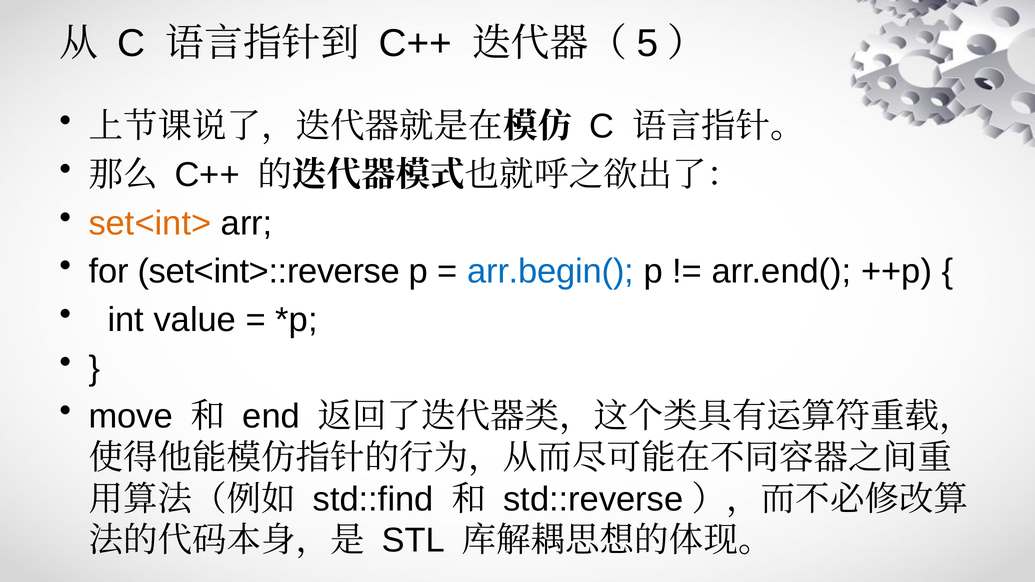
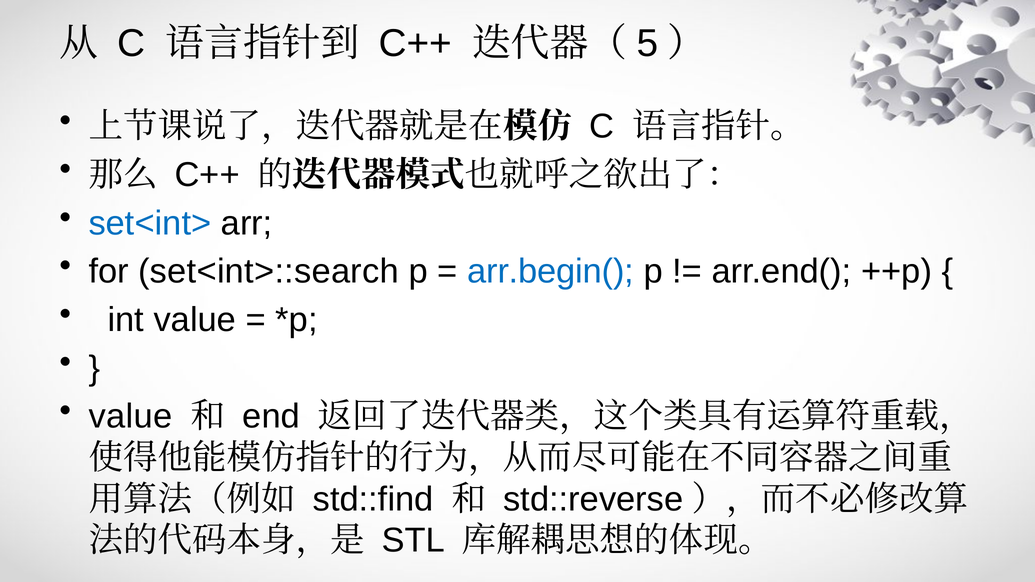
set<int> colour: orange -> blue (150, 223)
set<int>::reverse: set<int>::reverse -> set<int>::search (269, 272)
move: move -> value (131, 417)
